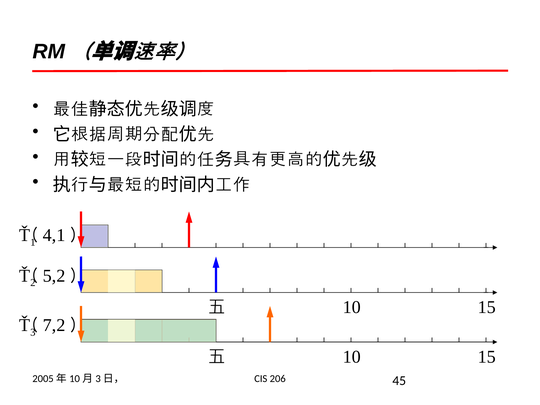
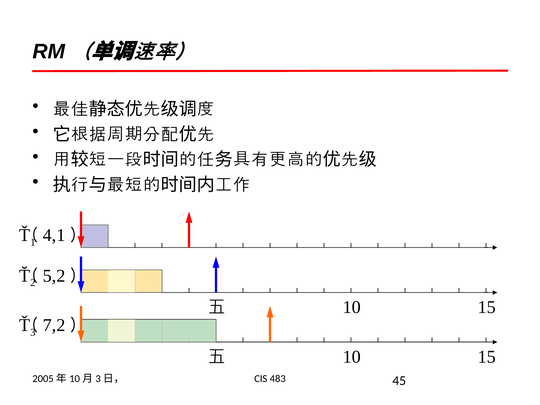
206: 206 -> 483 (278, 379)
